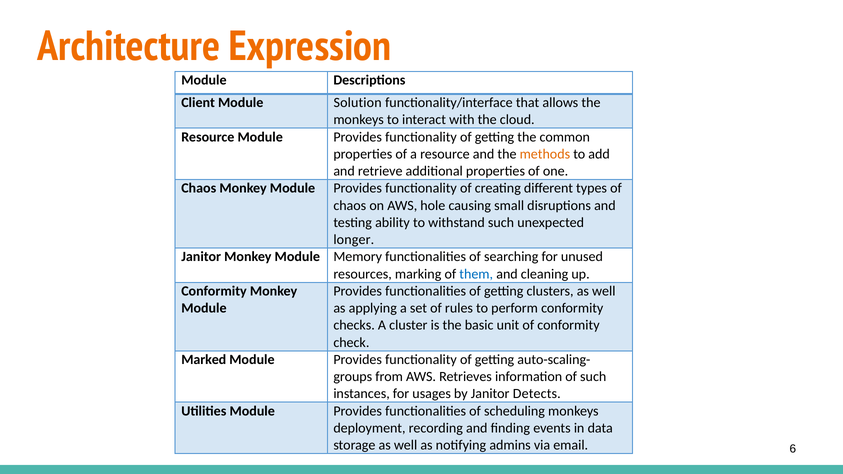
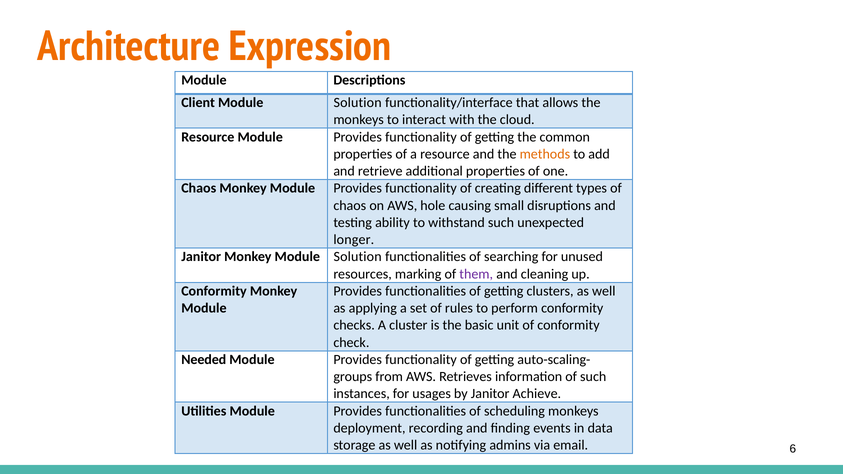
Monkey Module Memory: Memory -> Solution (358, 257)
them colour: blue -> purple (476, 274)
Marked: Marked -> Needed (204, 360)
Detects: Detects -> Achieve (537, 394)
